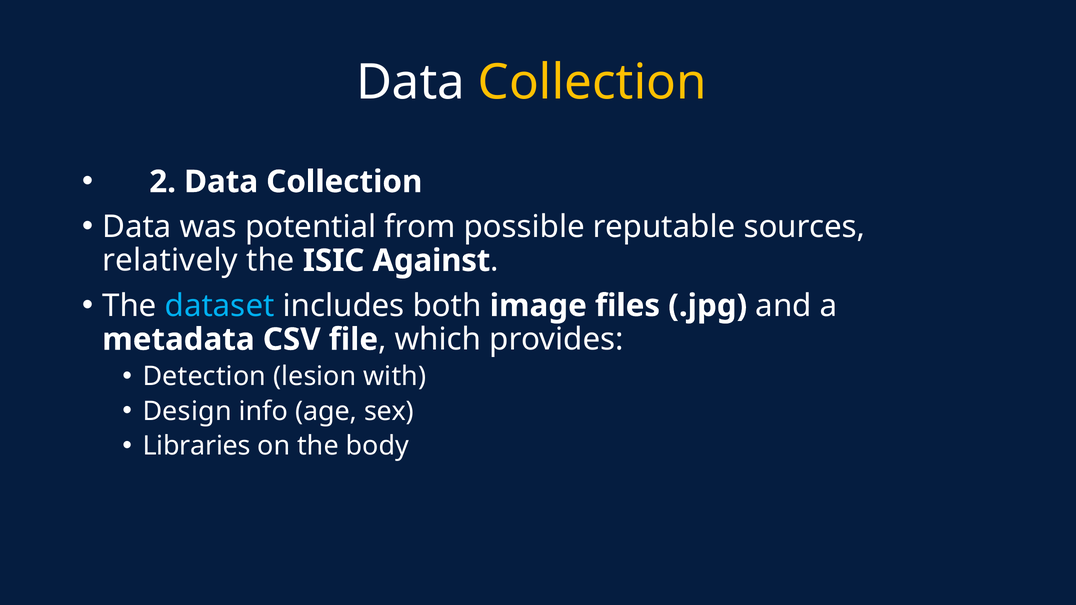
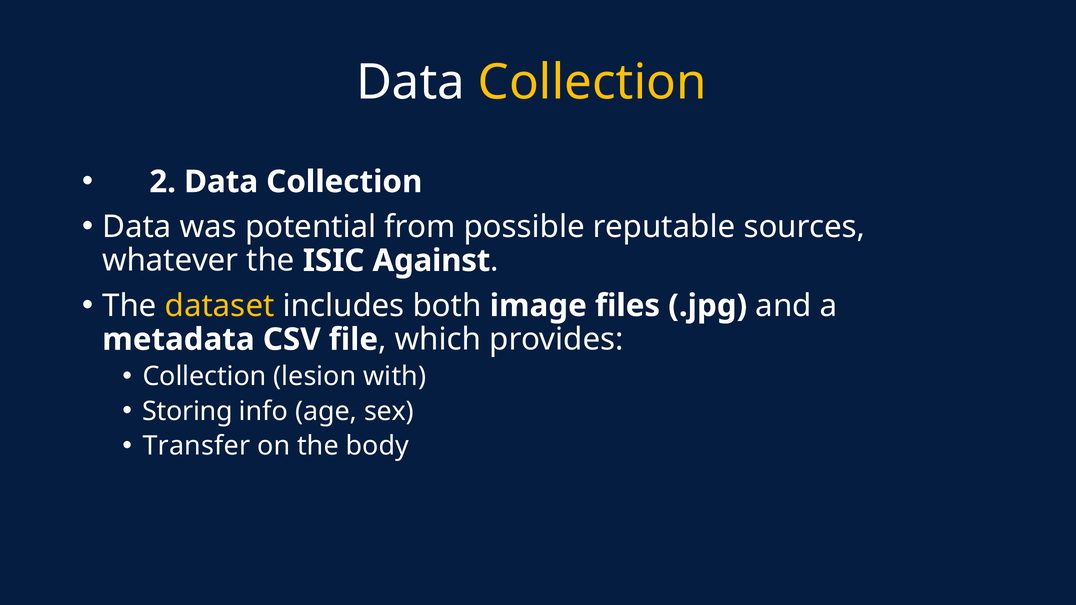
relatively: relatively -> whatever (170, 261)
dataset colour: light blue -> yellow (220, 306)
Detection: Detection -> Collection (204, 377)
Design: Design -> Storing (187, 411)
Libraries: Libraries -> Transfer (196, 446)
